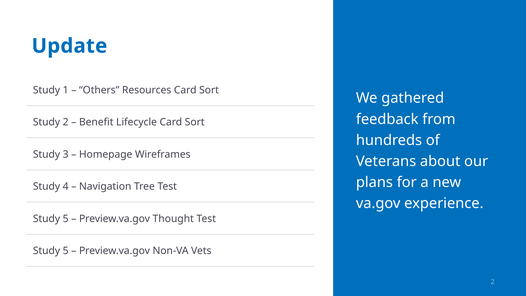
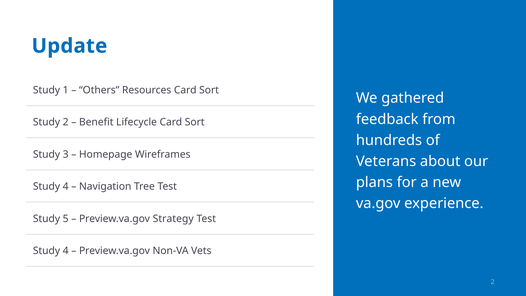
Thought: Thought -> Strategy (173, 219)
5: 5 -> 4 (66, 251)
